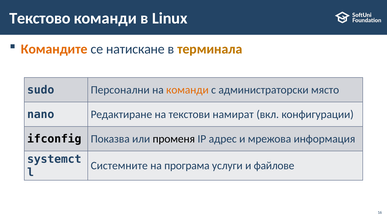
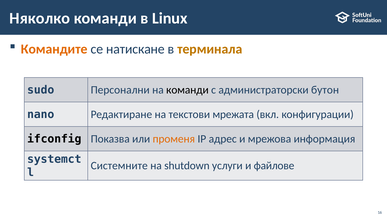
Текстово: Текстово -> Няколко (40, 18)
команди colour: orange -> black (187, 90)
място: място -> бутон (325, 90)
намират: намират -> мрежата (233, 114)
променя colour: black -> orange (174, 139)
програма: програма -> shutdown (187, 166)
